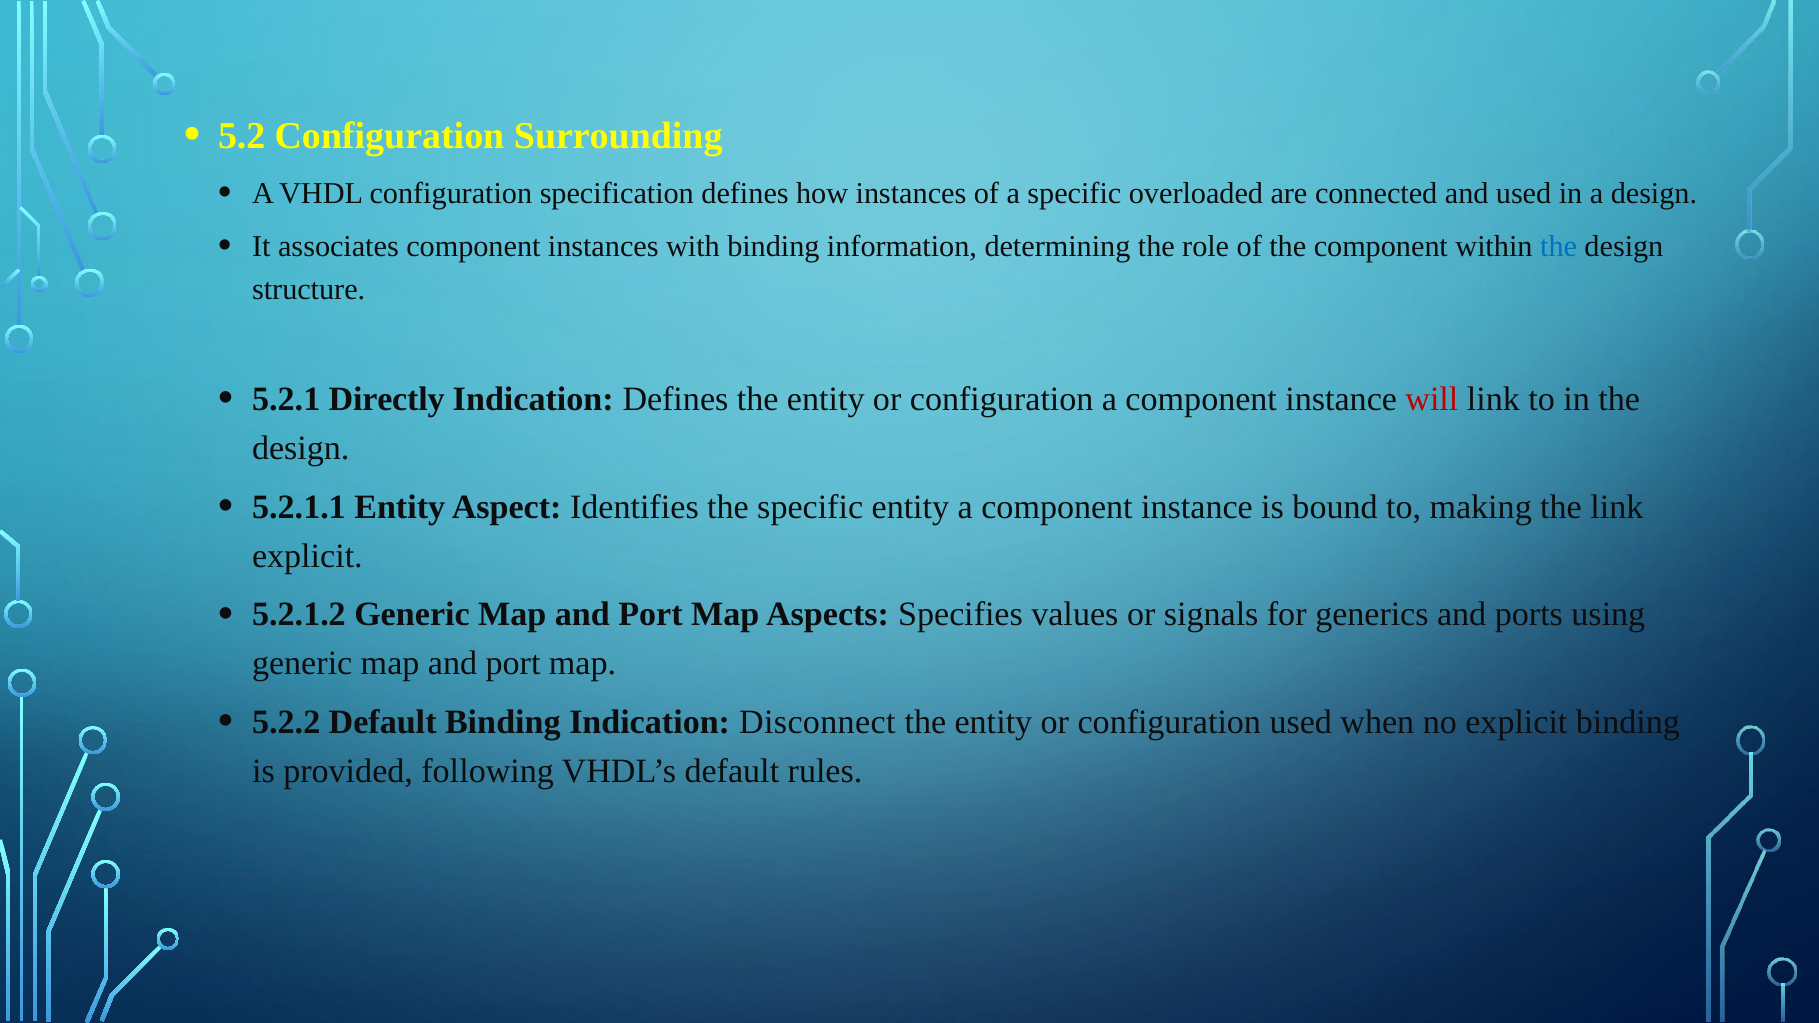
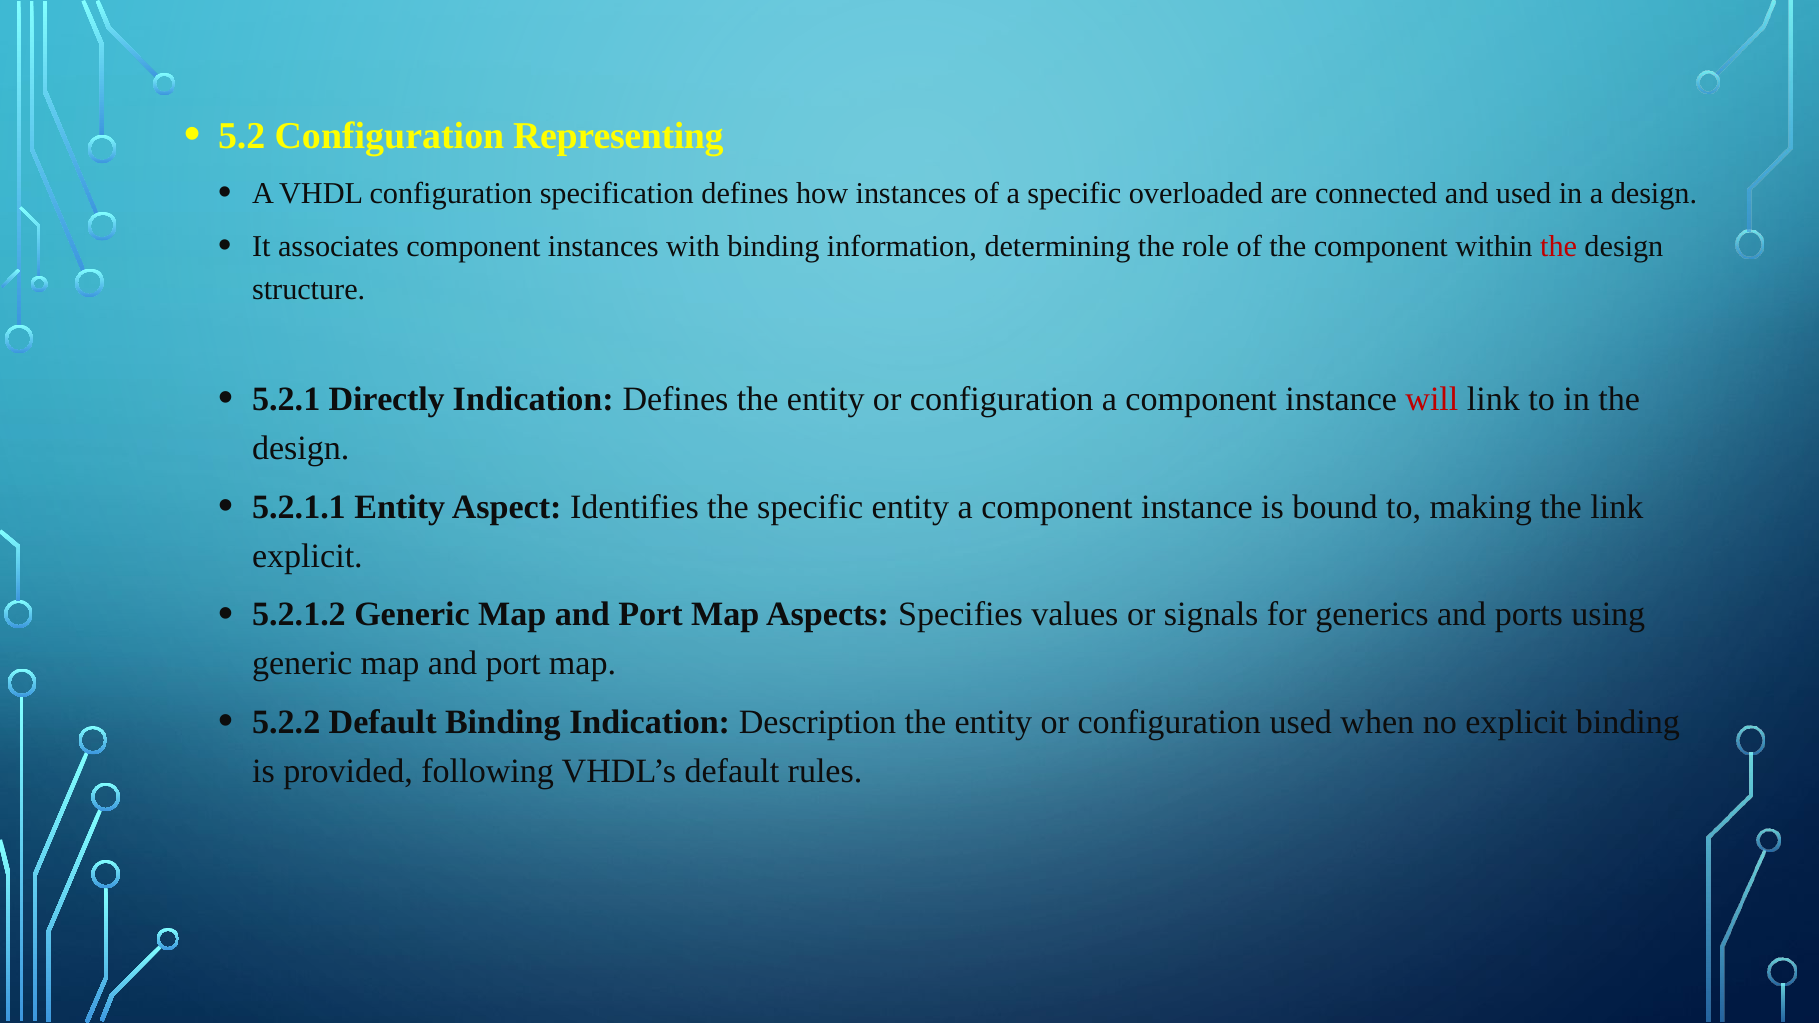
Surrounding: Surrounding -> Representing (618, 136)
the colour: blue -> red (1559, 246)
Disconnect: Disconnect -> Description (818, 722)
